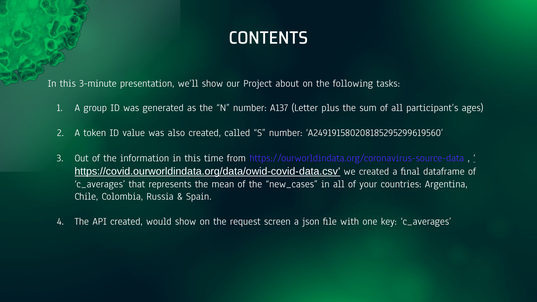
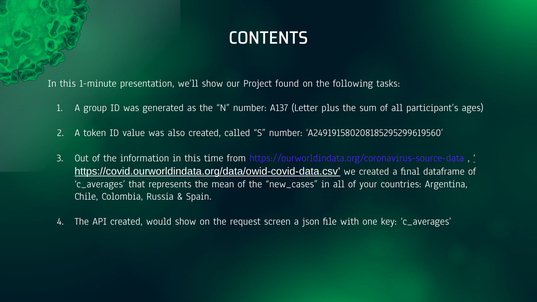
3-minute: 3-minute -> 1-minute (98, 83)
about: about -> found (287, 83)
